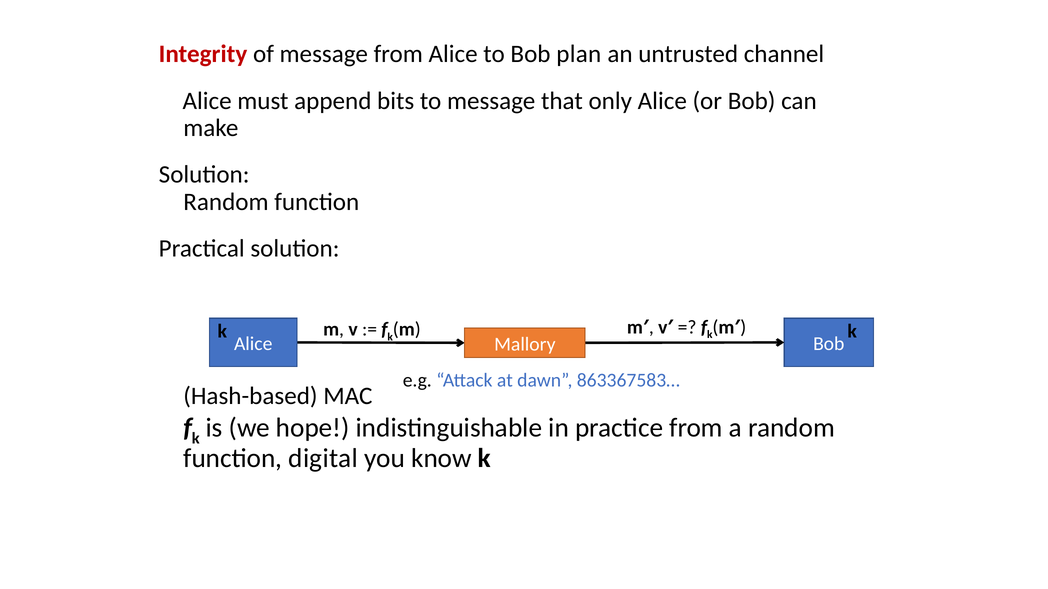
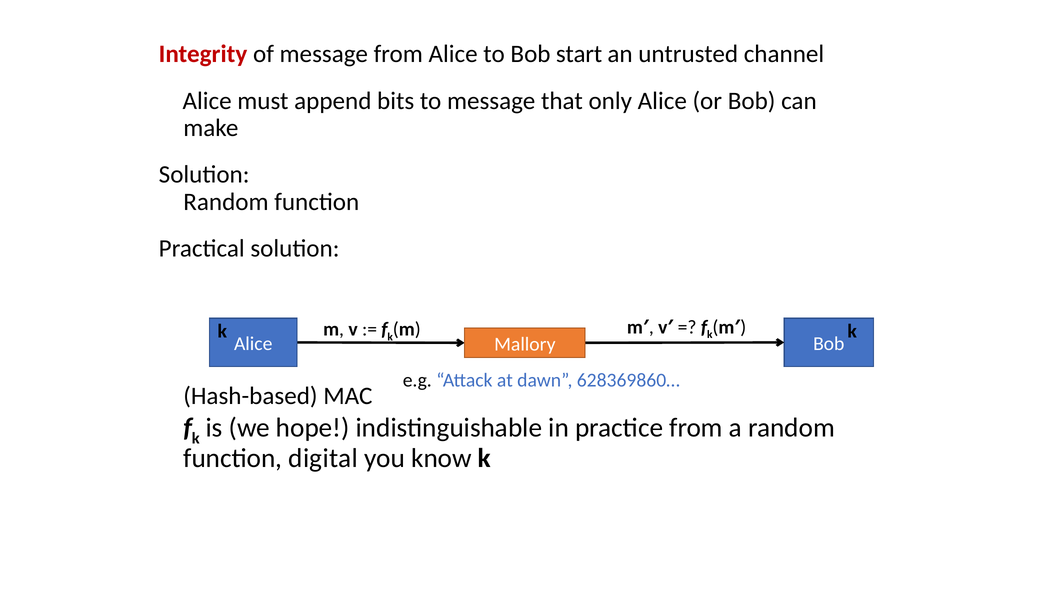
plan: plan -> start (579, 54)
863367583…: 863367583… -> 628369860… (628, 381)
